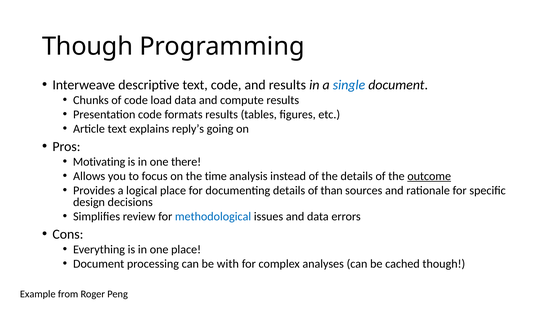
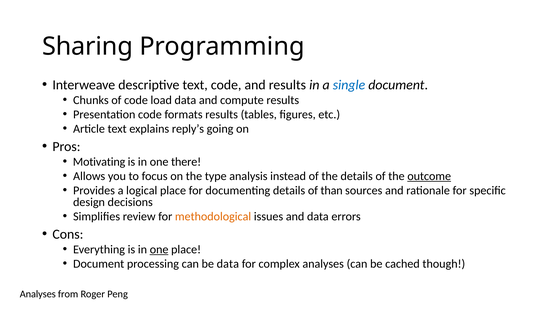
Though: Though -> Sharing (88, 46)
time: time -> type (216, 176)
methodological colour: blue -> orange (213, 216)
one underline: none -> present (159, 249)
be with: with -> data (228, 263)
Example: Example -> Analyses (38, 293)
